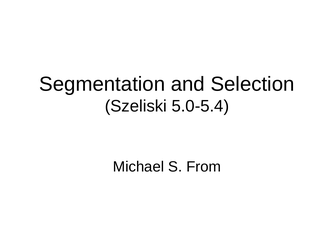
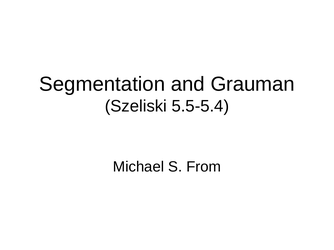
Selection: Selection -> Grauman (253, 84)
5.0-5.4: 5.0-5.4 -> 5.5-5.4 (200, 106)
